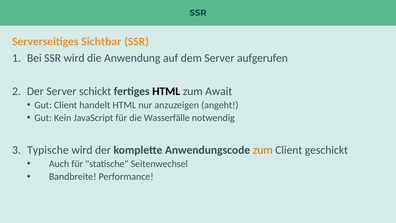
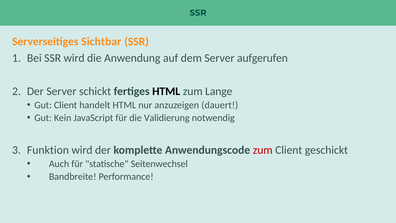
Await: Await -> Lange (219, 91)
angeht: angeht -> dauert (220, 105)
Wasserfälle: Wasserfälle -> Validierung (167, 118)
Typische: Typische -> Funktion (48, 150)
zum colour: orange -> red (263, 150)
